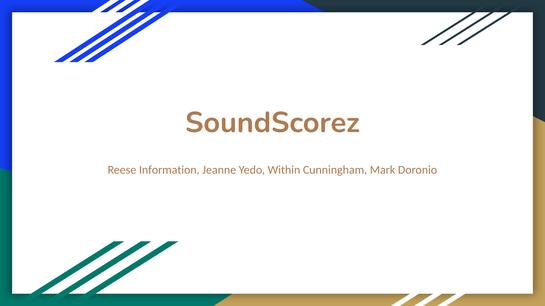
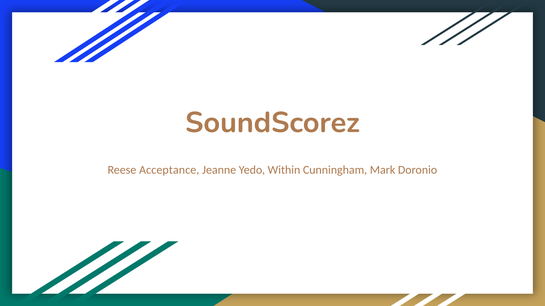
Information: Information -> Acceptance (169, 170)
